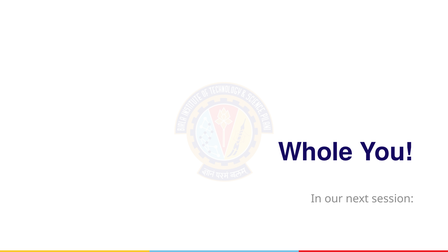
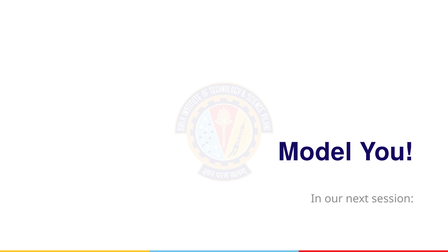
Whole: Whole -> Model (315, 152)
